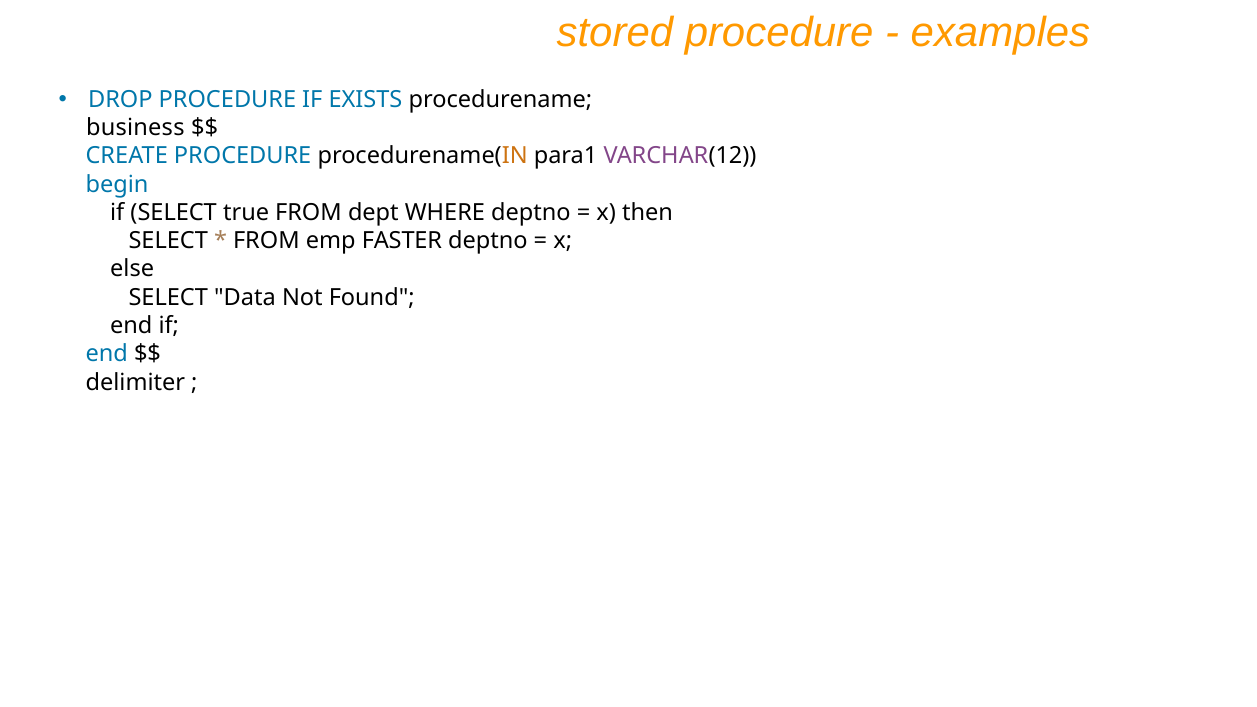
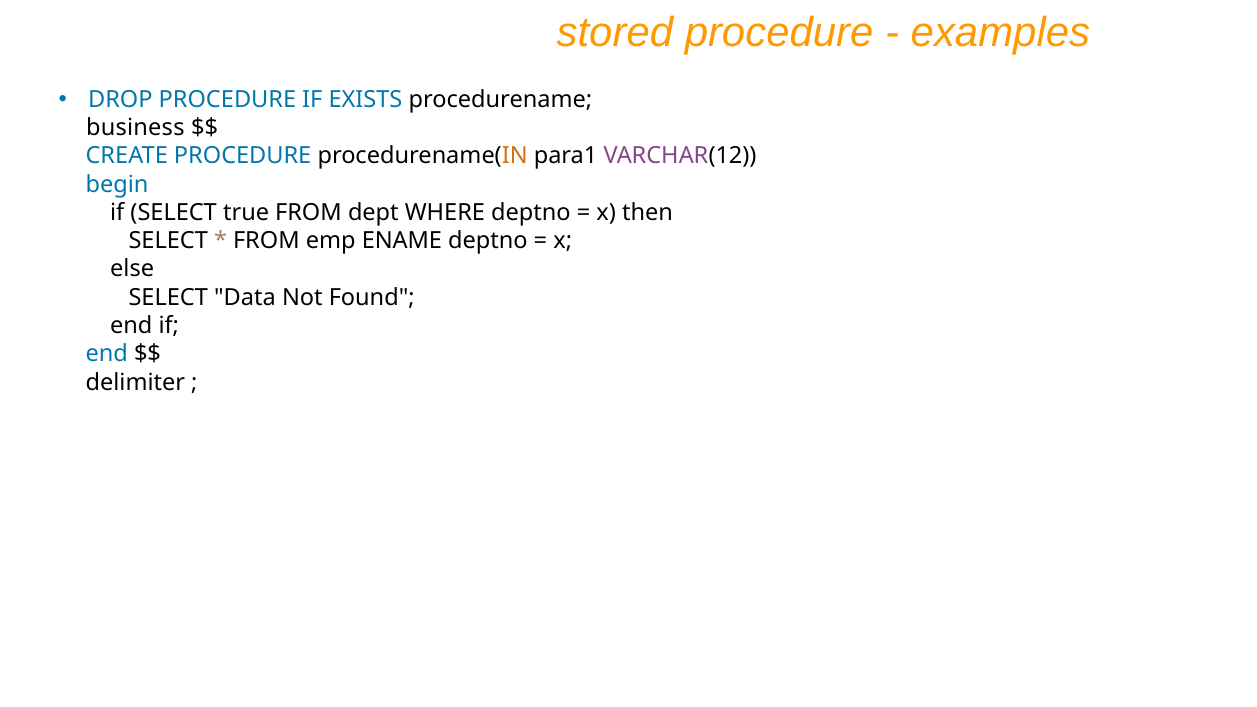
FASTER: FASTER -> ENAME (402, 241)
